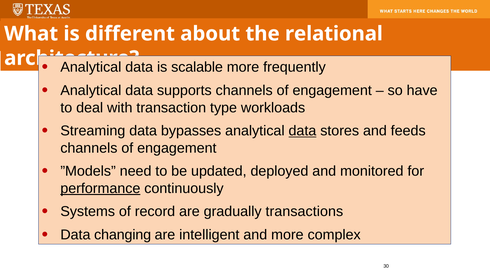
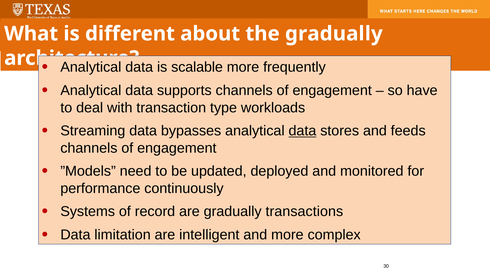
the relational: relational -> gradually (334, 34)
performance underline: present -> none (100, 189)
changing: changing -> limitation (123, 235)
